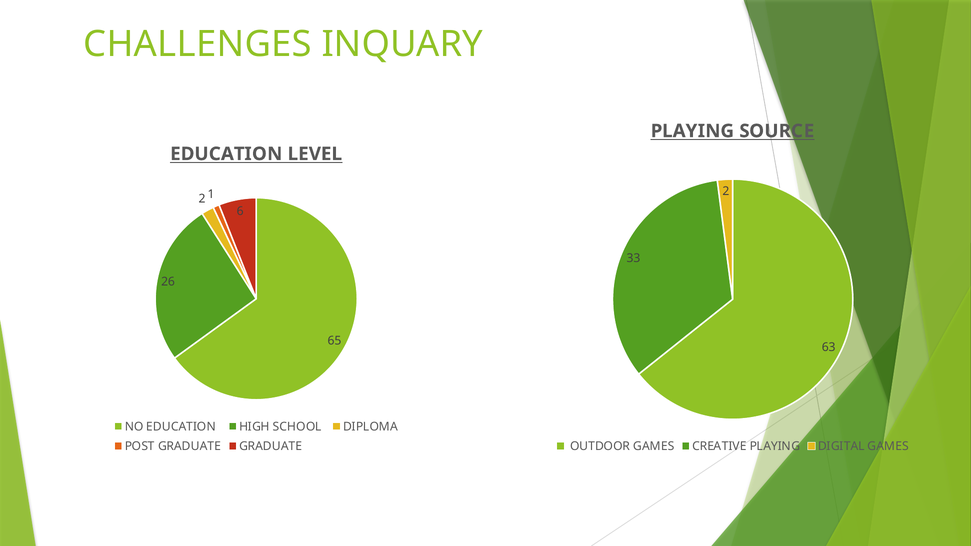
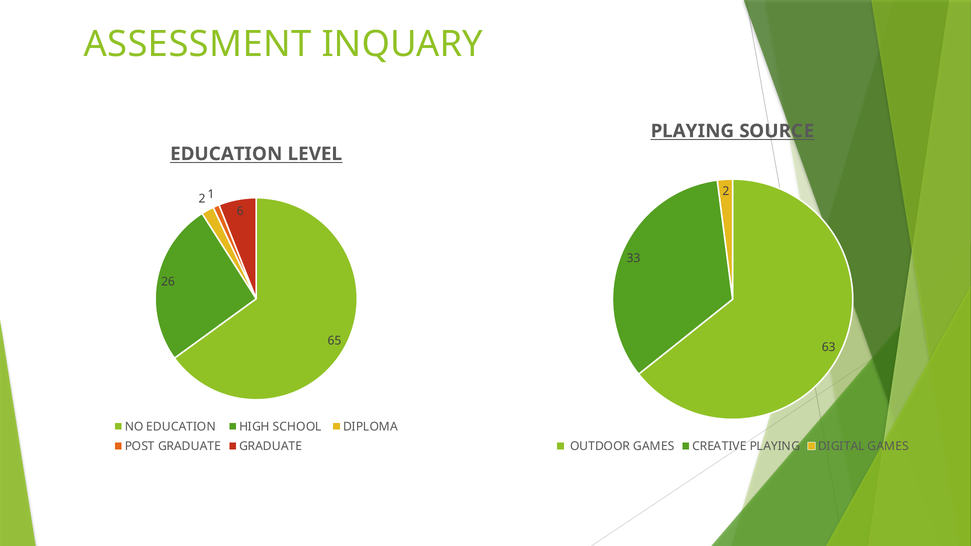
CHALLENGES: CHALLENGES -> ASSESSMENT (198, 44)
